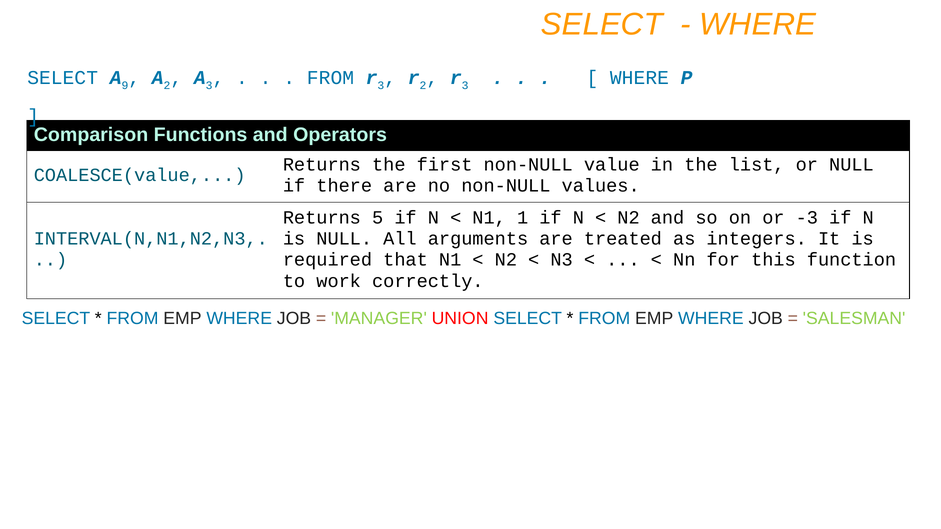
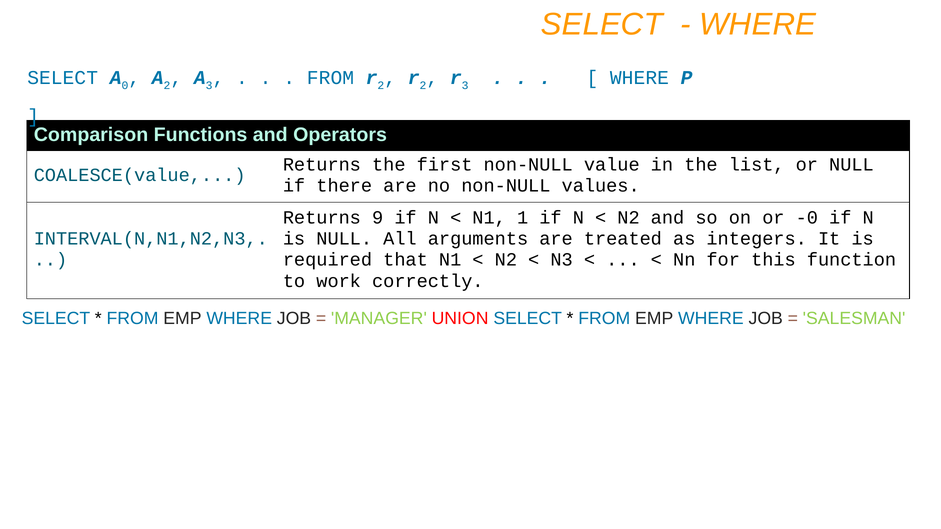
9: 9 -> 0 (125, 85)
3: 3 -> 2 (381, 85)
5: 5 -> 9 (378, 218)
-3: -3 -> -0 (807, 218)
